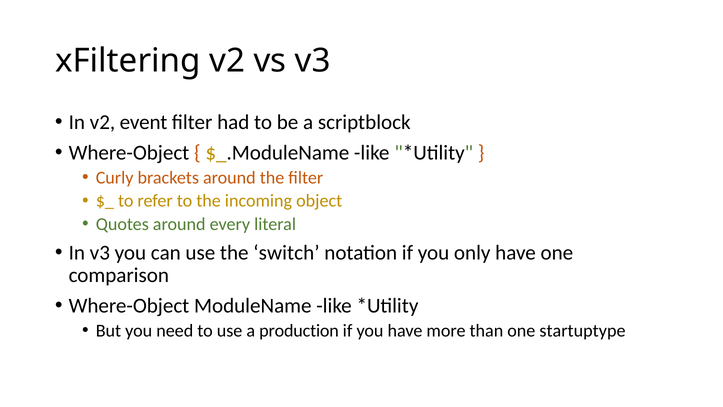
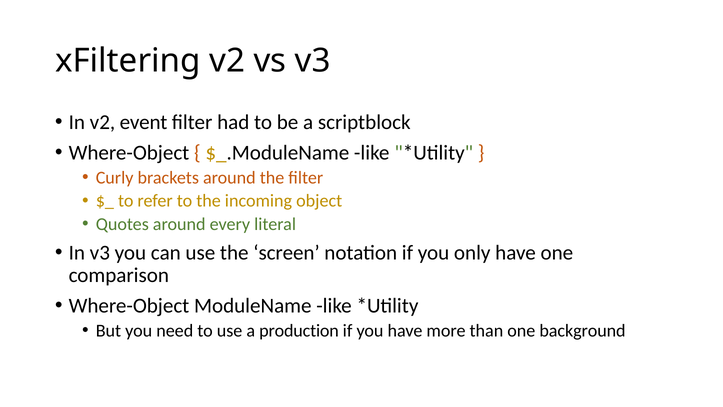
switch: switch -> screen (287, 253)
startuptype: startuptype -> background (583, 330)
